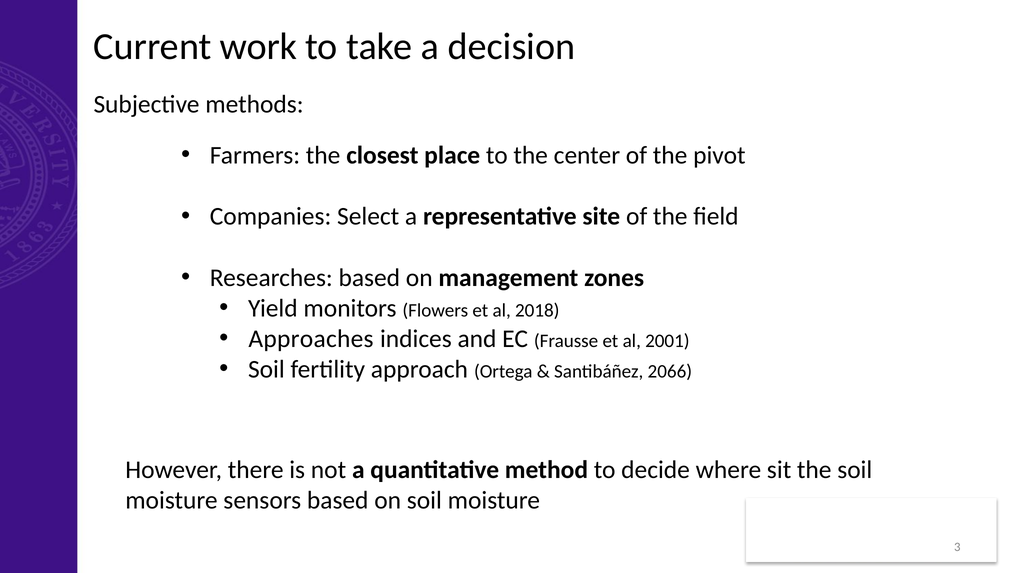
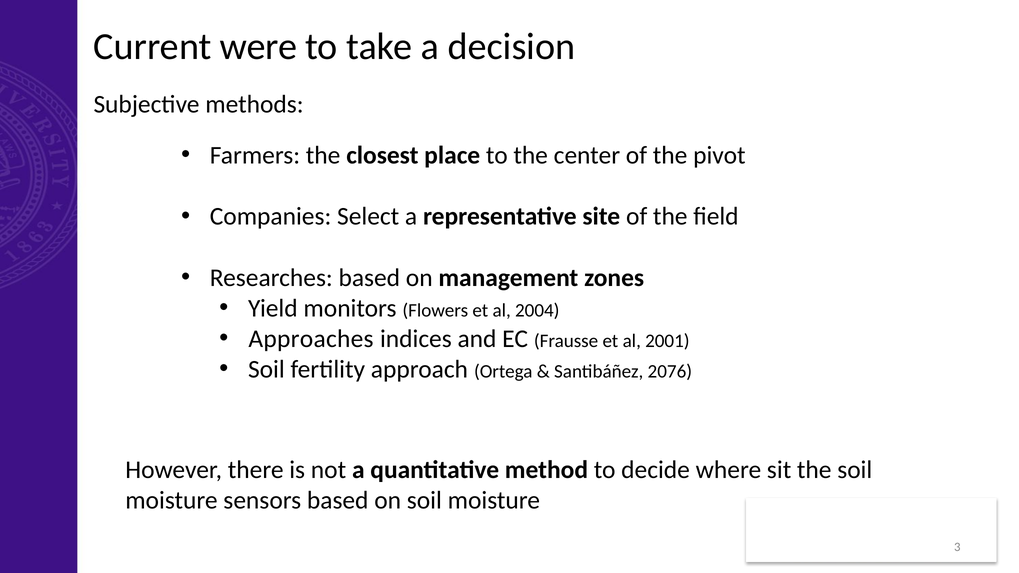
work: work -> were (258, 47)
2018: 2018 -> 2004 (537, 310)
2066: 2066 -> 2076 (670, 372)
